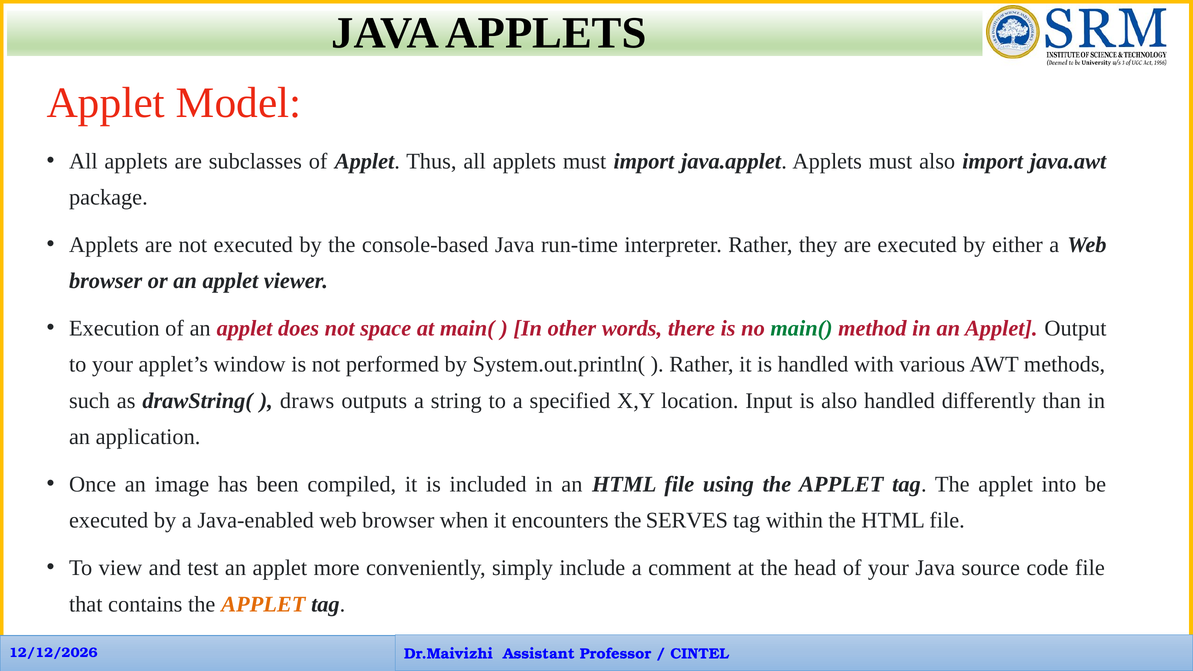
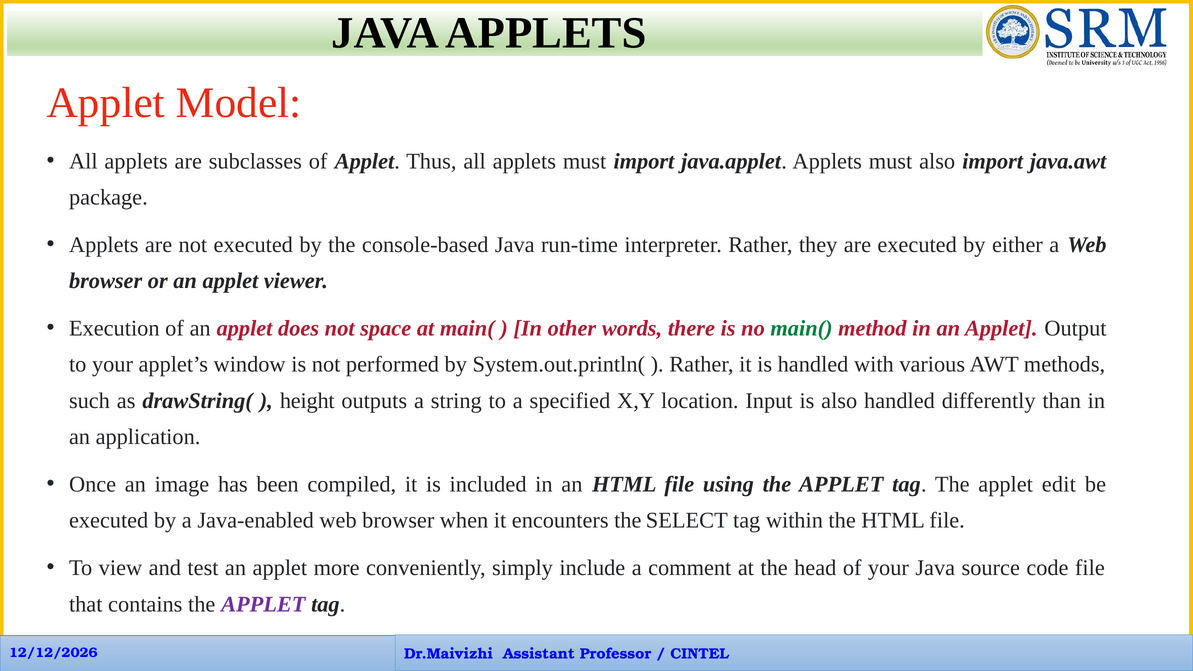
draws: draws -> height (307, 401)
into: into -> edit (1059, 484)
SERVES: SERVES -> SELECT (687, 521)
APPLET colour: orange -> purple (263, 604)
